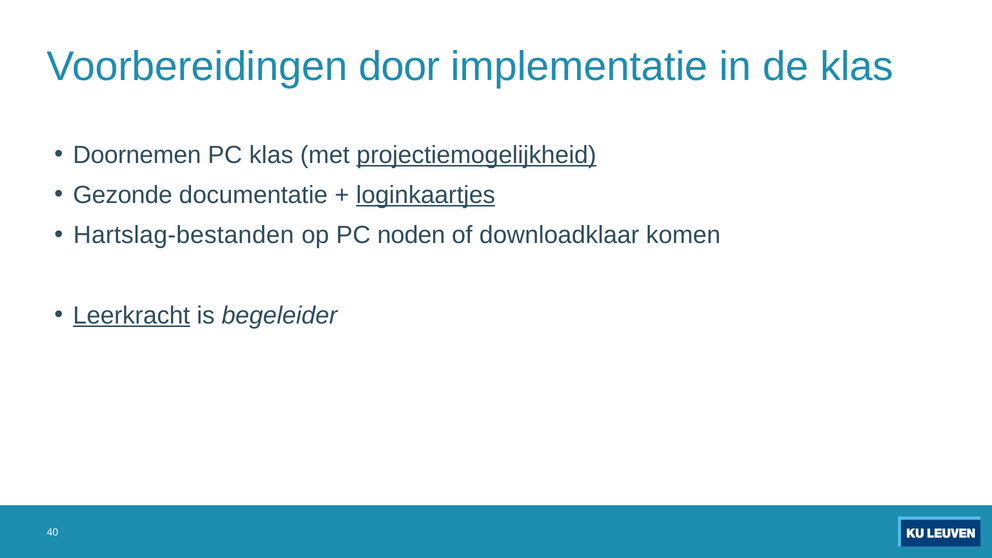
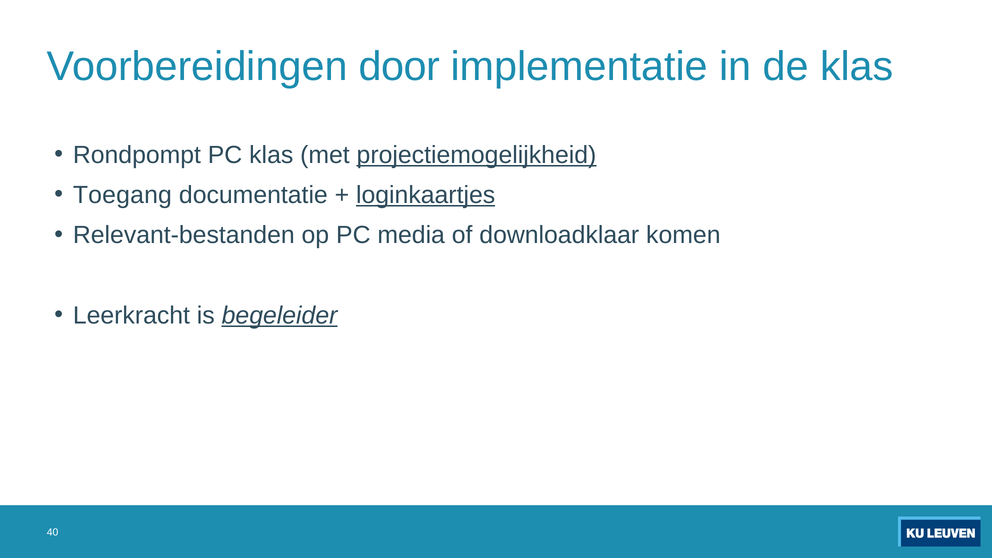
Doornemen: Doornemen -> Rondpompt (137, 155)
Gezonde: Gezonde -> Toegang (122, 195)
Hartslag-bestanden: Hartslag-bestanden -> Relevant-bestanden (184, 235)
noden: noden -> media (411, 235)
Leerkracht underline: present -> none (131, 315)
begeleider underline: none -> present (280, 315)
